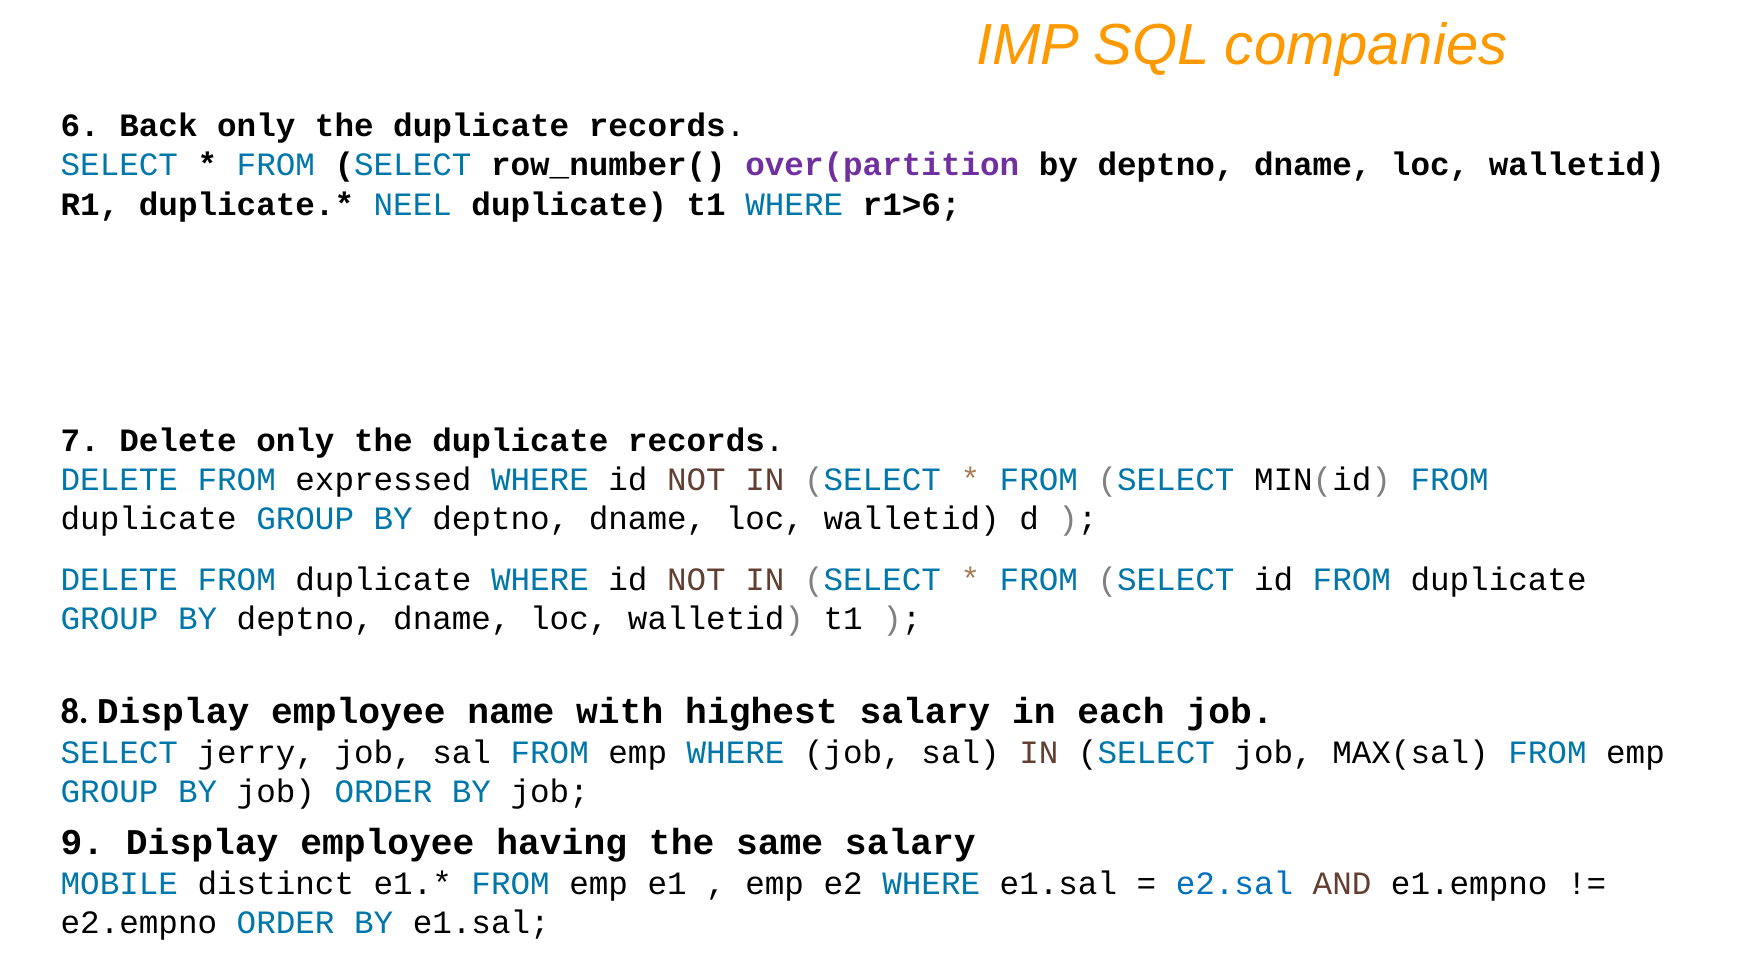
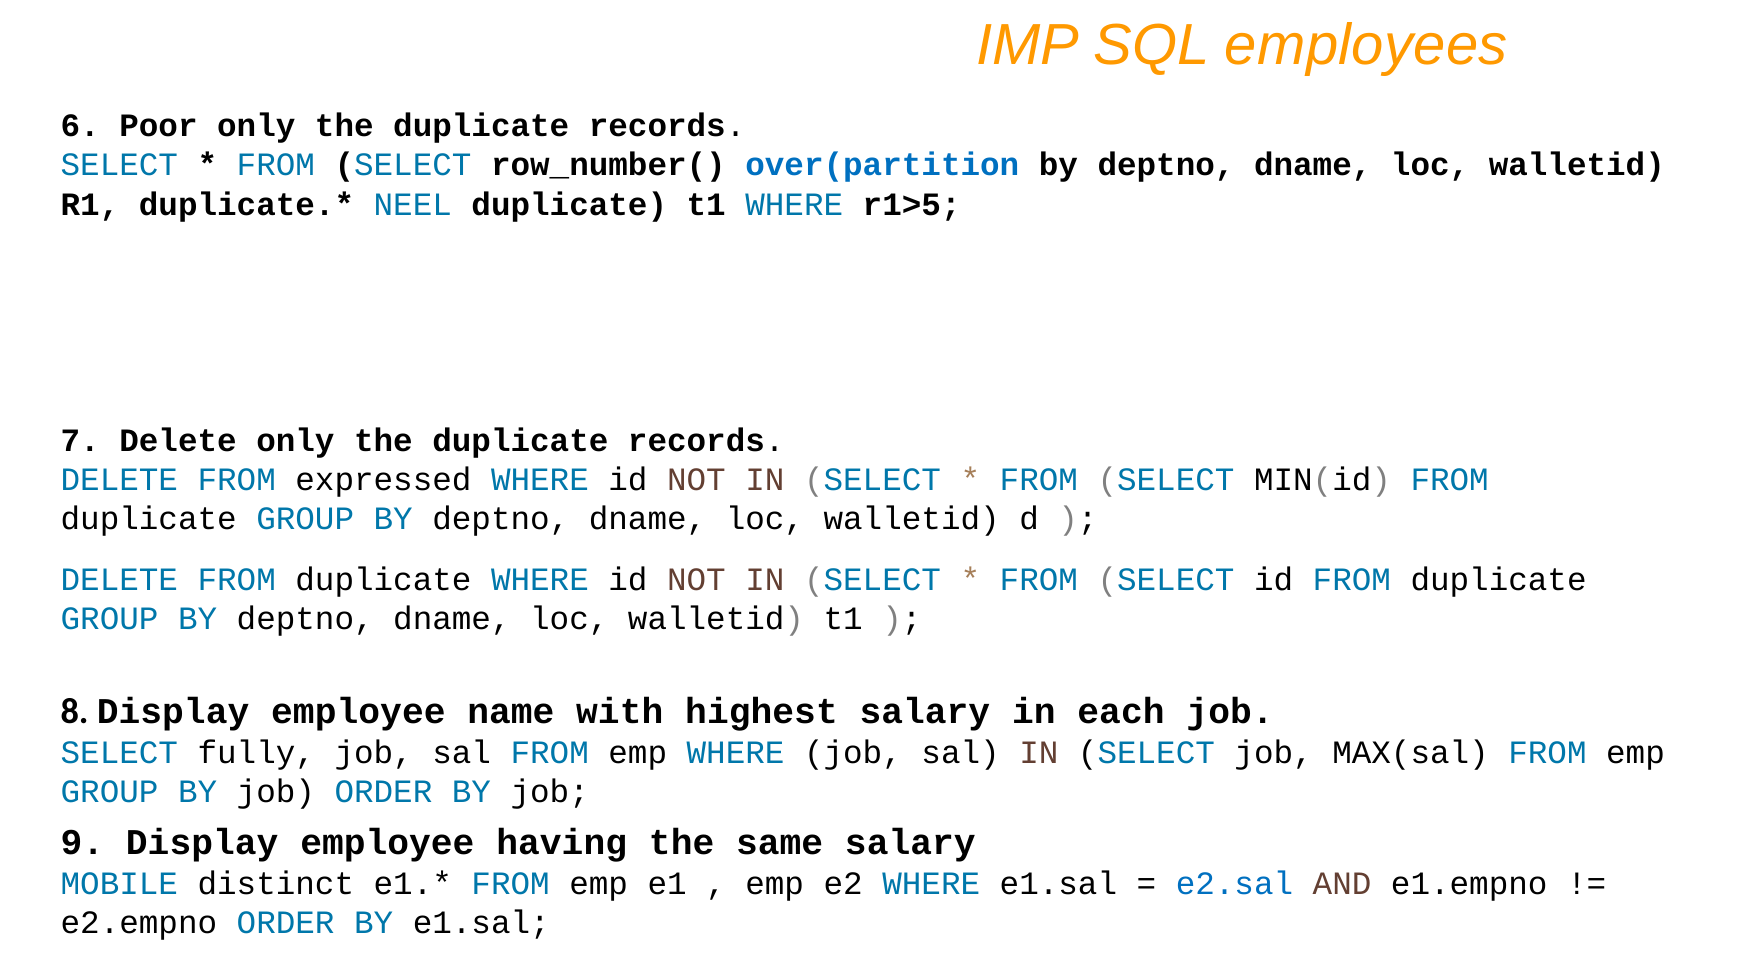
companies: companies -> employees (1366, 45)
Back: Back -> Poor (158, 126)
over(partition colour: purple -> blue (882, 165)
r1>6: r1>6 -> r1>5 (912, 204)
jerry: jerry -> fully (256, 753)
